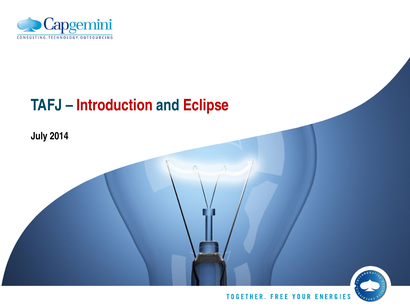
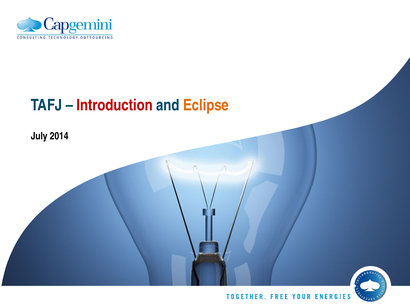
Eclipse colour: red -> orange (206, 105)
